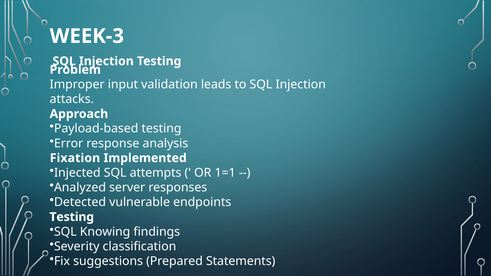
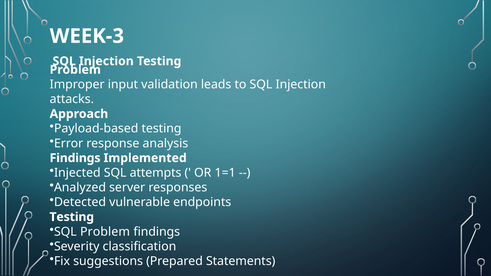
Fixation: Fixation -> Findings (75, 158)
SQL Knowing: Knowing -> Problem (105, 232)
